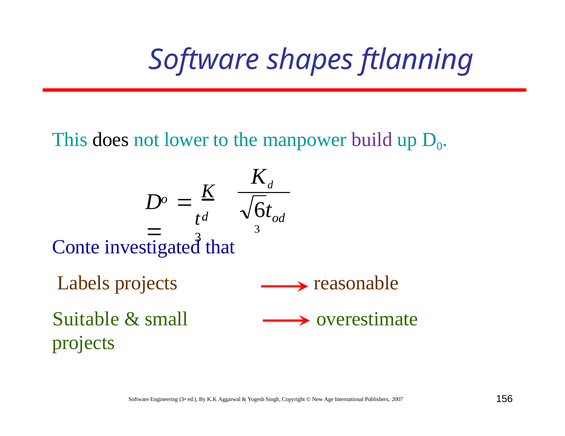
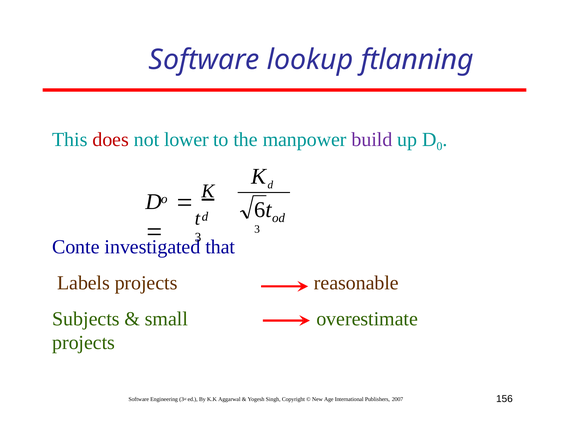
shapes: shapes -> lookup (310, 60)
does colour: black -> red (111, 140)
Suitable: Suitable -> Subjects (86, 319)
